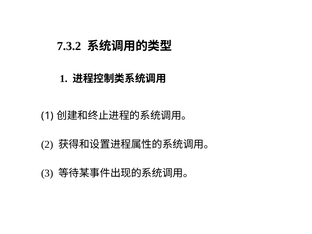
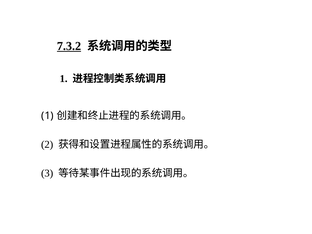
7.3.2 underline: none -> present (69, 46)
